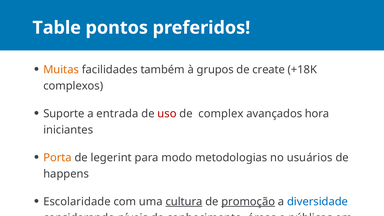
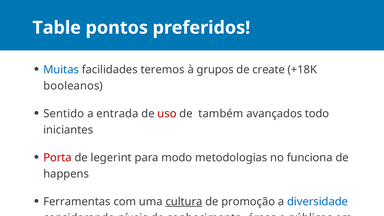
Muitas colour: orange -> blue (61, 70)
também: também -> teremos (163, 70)
complexos: complexos -> booleanos (73, 86)
Suporte: Suporte -> Sentido (64, 114)
complex: complex -> também (221, 114)
hora: hora -> todo (317, 114)
Porta colour: orange -> red (58, 158)
usuários: usuários -> funciona (310, 158)
Escolaridade: Escolaridade -> Ferramentas (77, 202)
promoção underline: present -> none (248, 202)
